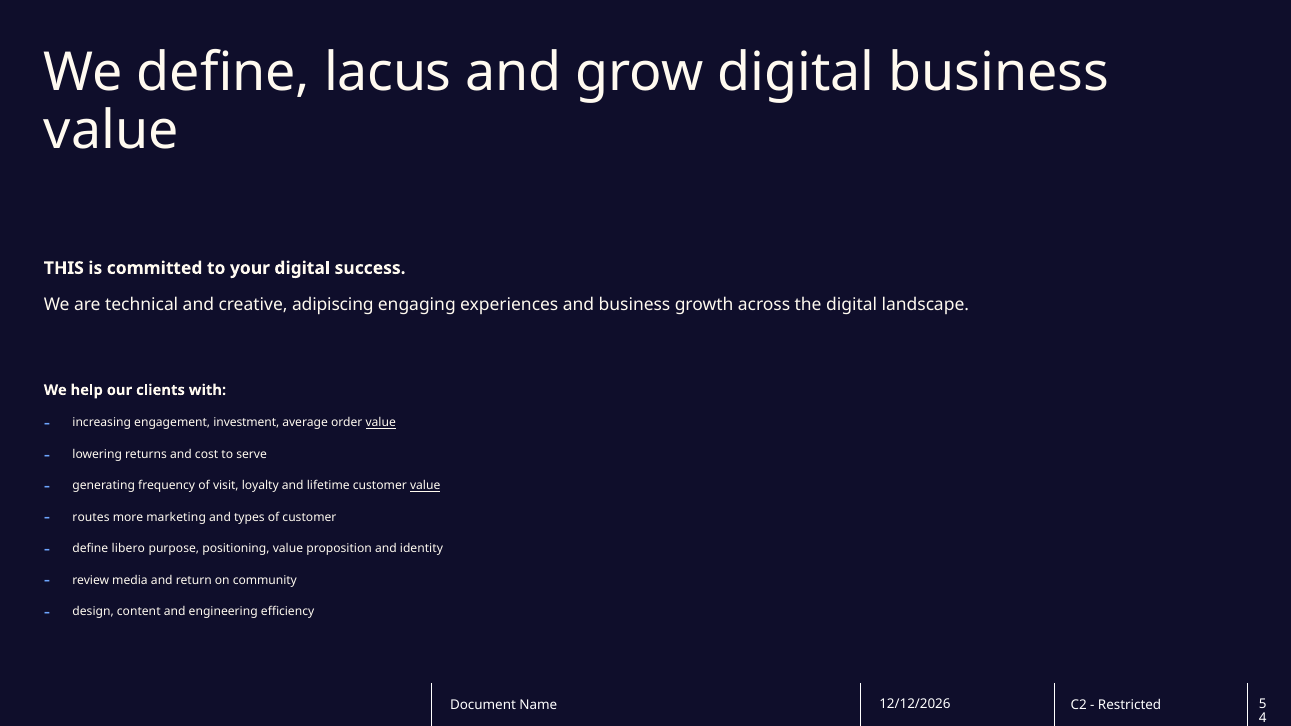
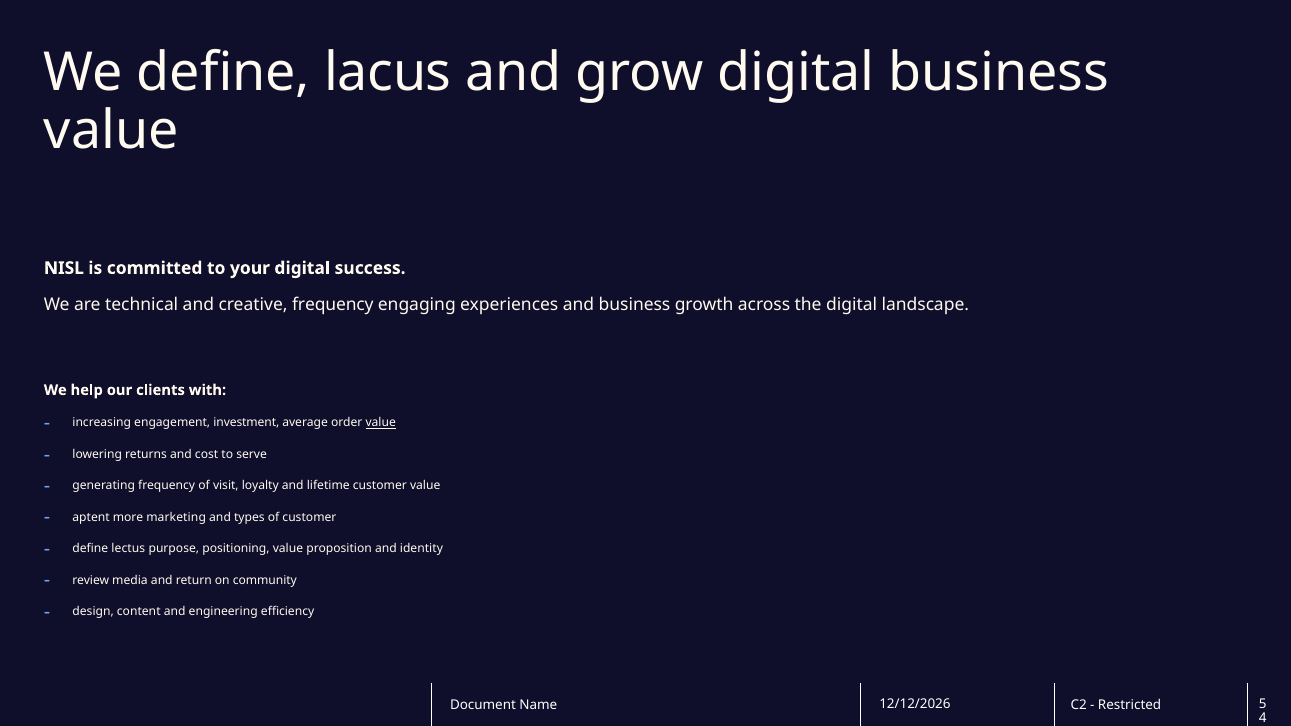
THIS: THIS -> NISL (64, 268)
creative adipiscing: adipiscing -> frequency (333, 305)
value underline: present -> none (425, 486)
routes: routes -> aptent (91, 517)
libero: libero -> lectus (128, 549)
